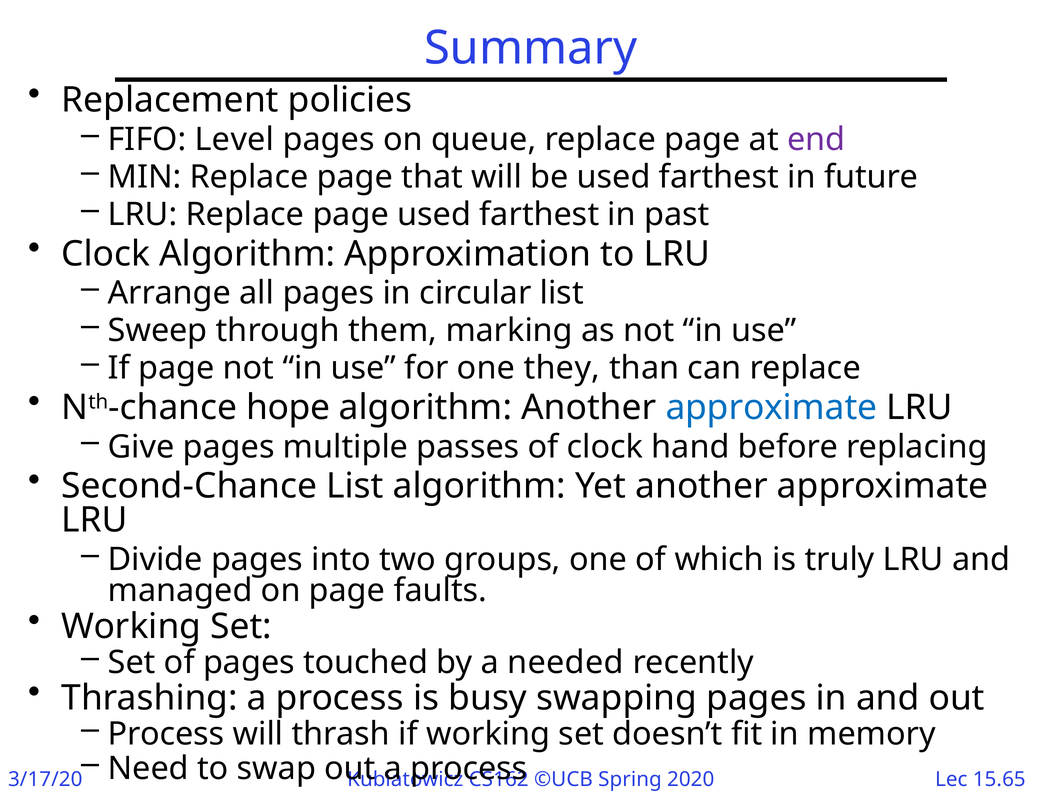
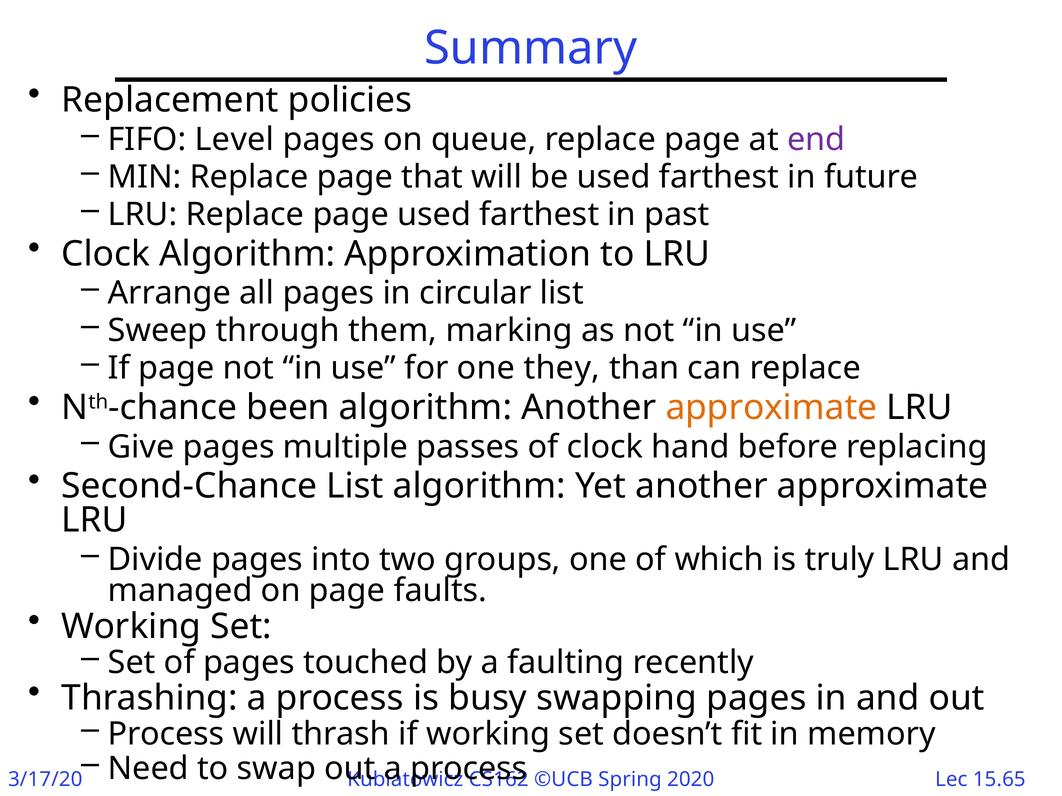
hope: hope -> been (288, 408)
approximate colour: blue -> orange (771, 408)
needed: needed -> faulting (566, 663)
